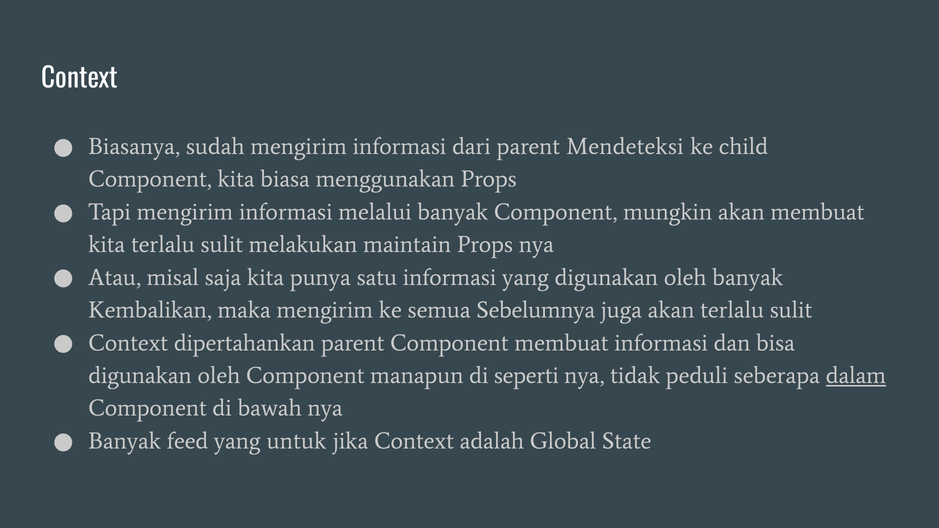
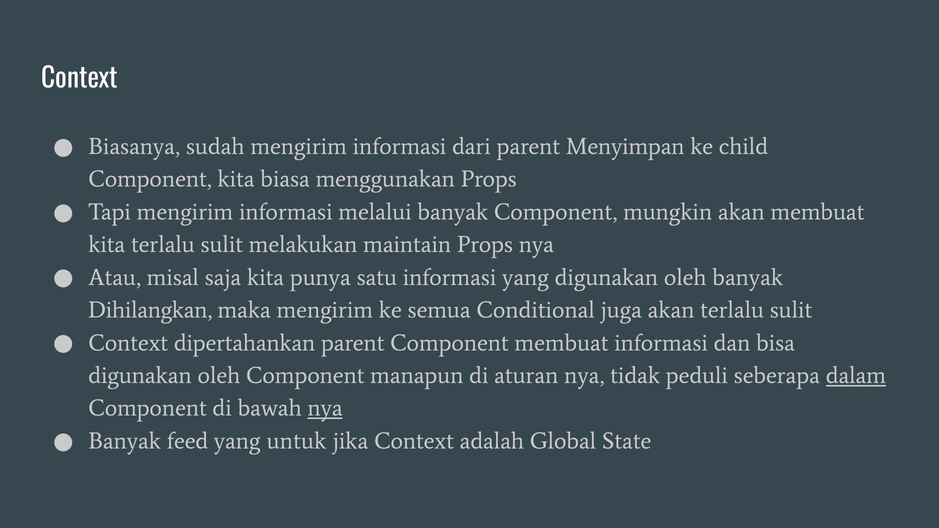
Mendeteksi: Mendeteksi -> Menyimpan (625, 147)
Kembalikan: Kembalikan -> Dihilangkan (150, 310)
Sebelumnya: Sebelumnya -> Conditional (536, 310)
seperti: seperti -> aturan (526, 376)
nya underline: none -> present (325, 408)
